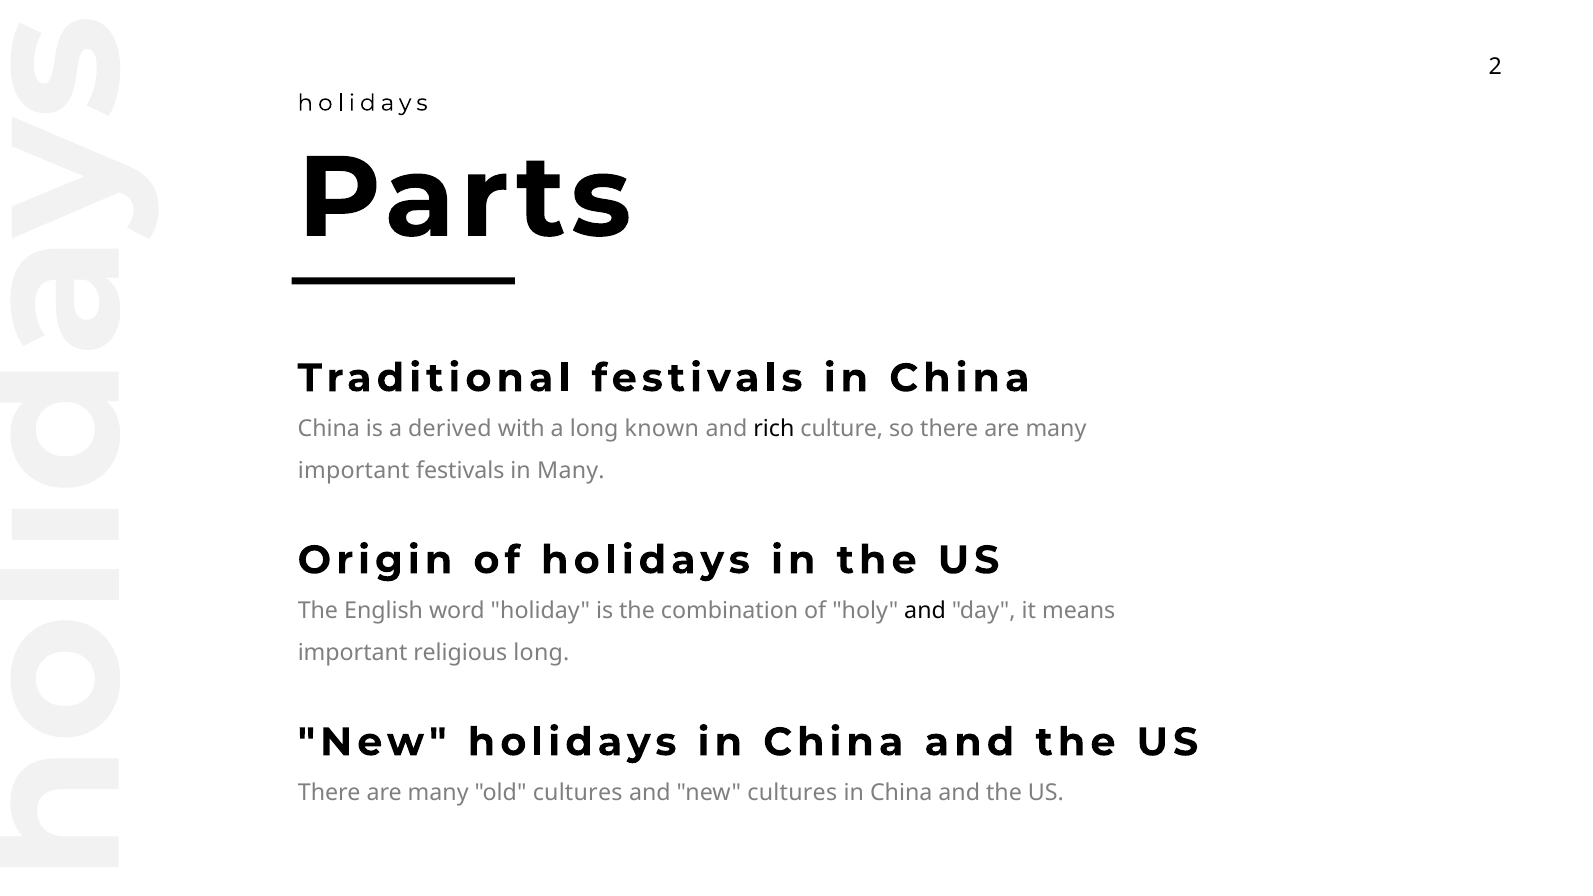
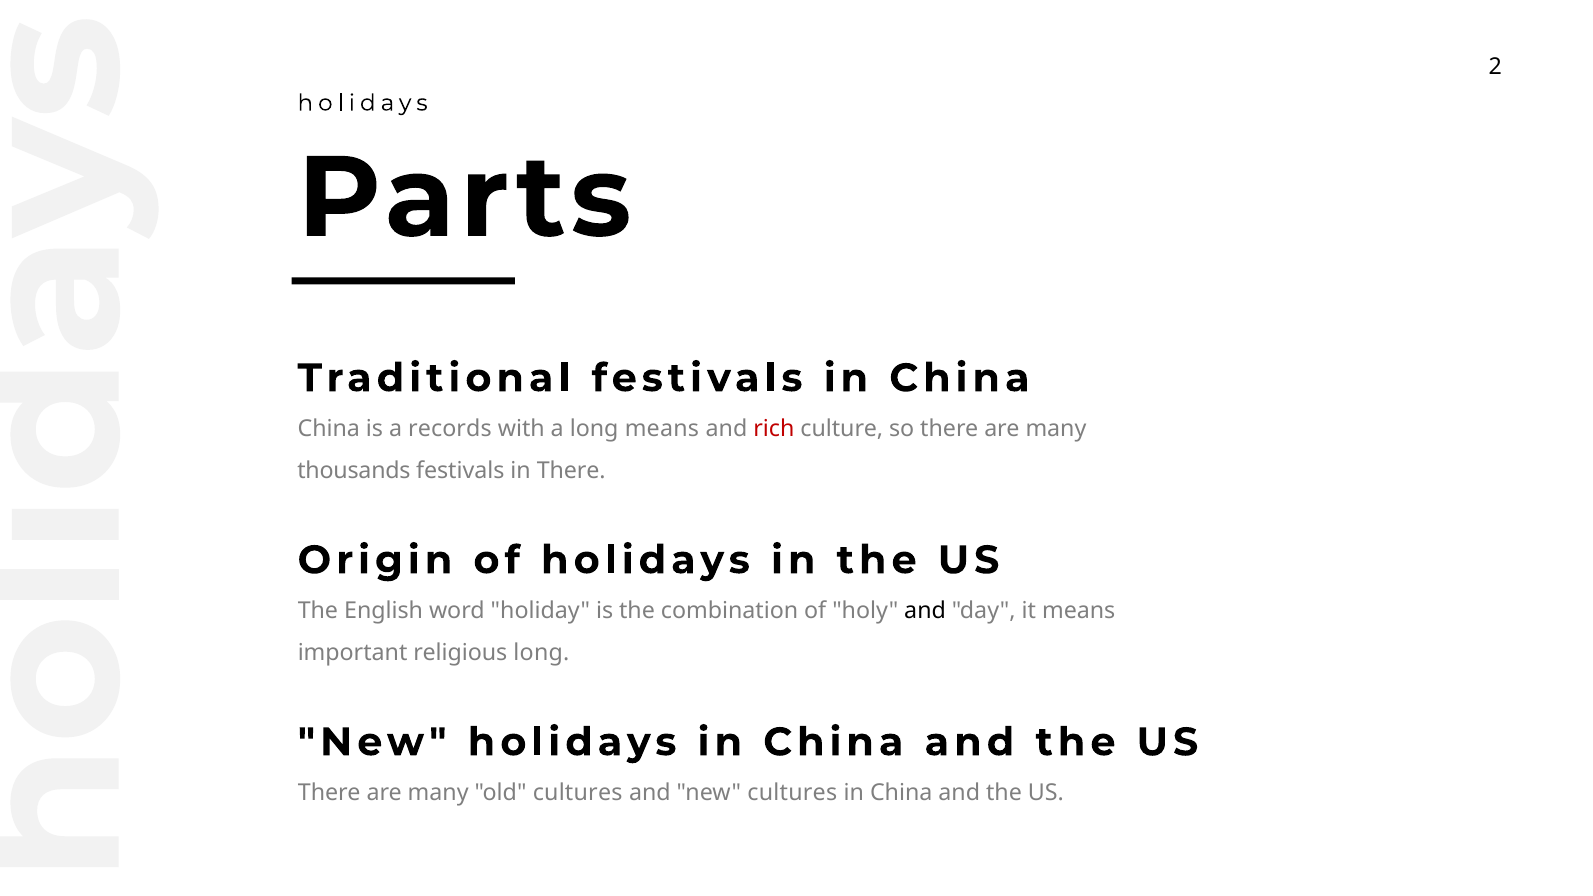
derived: derived -> records (450, 429)
long known: known -> means (662, 429)
rich colour: black -> red (774, 429)
important: important -> thousands (354, 471)
in Many: Many -> There (571, 471)
